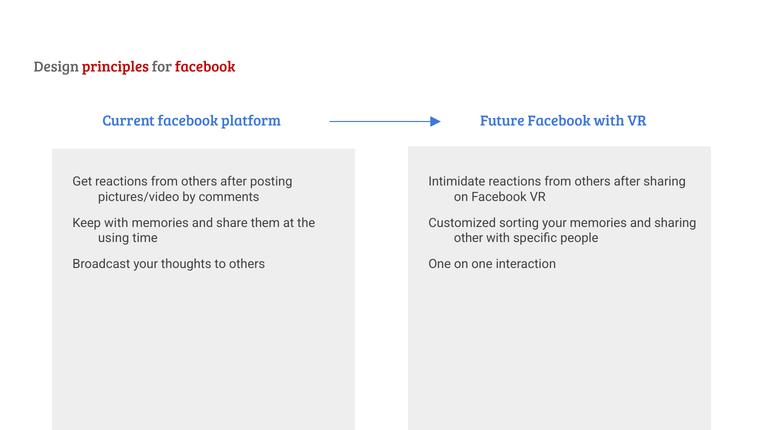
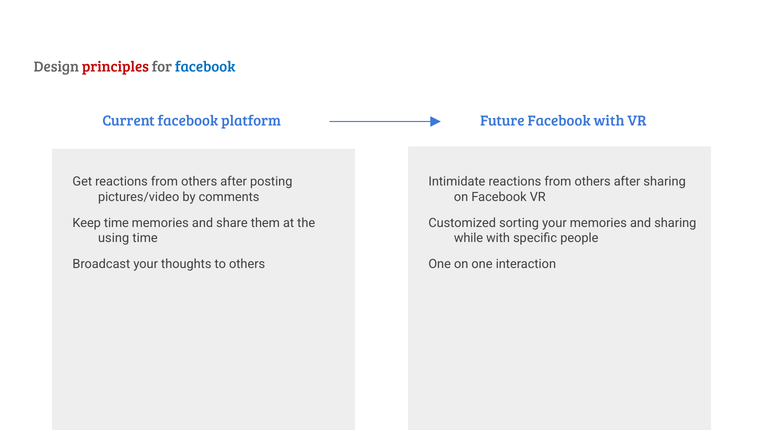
facebook colour: red -> blue (205, 67)
Keep with: with -> time (116, 223)
other: other -> while (469, 238)
